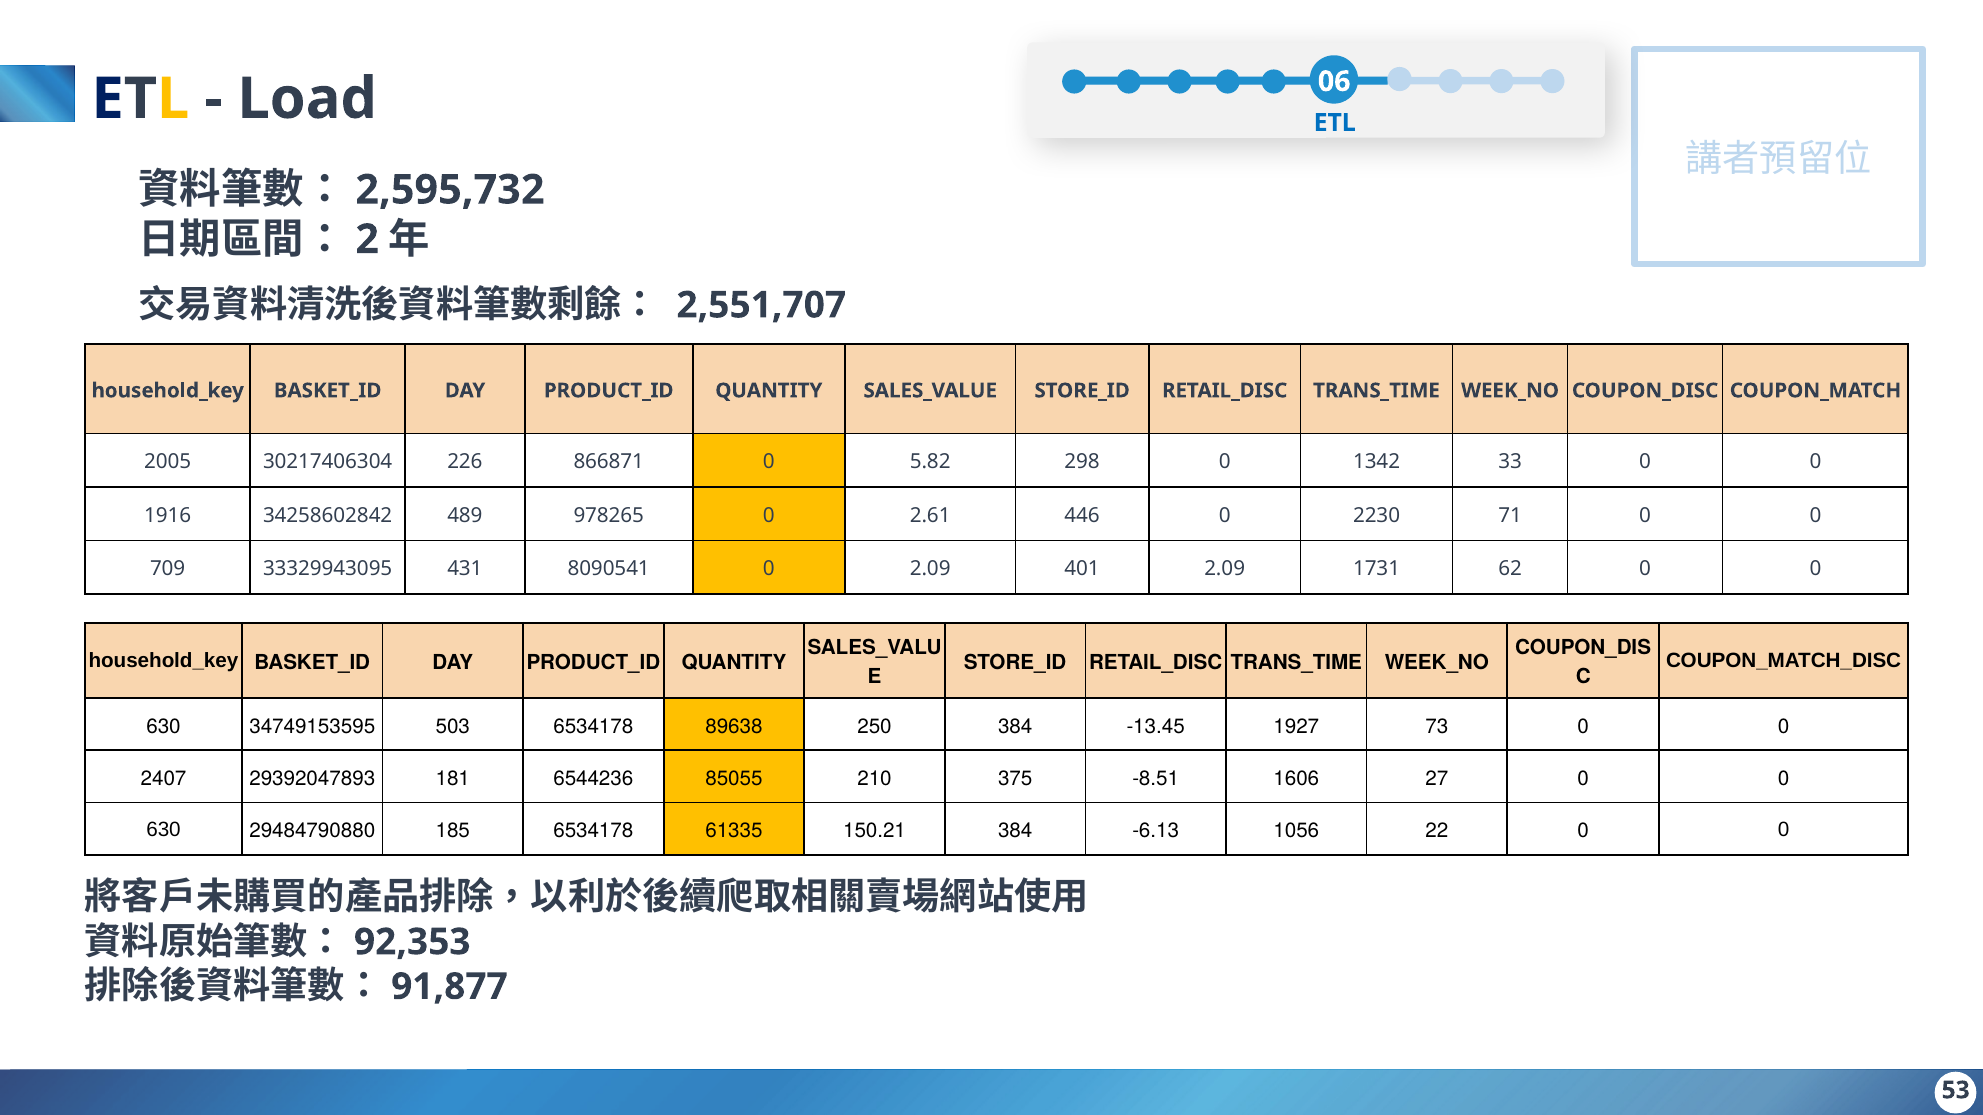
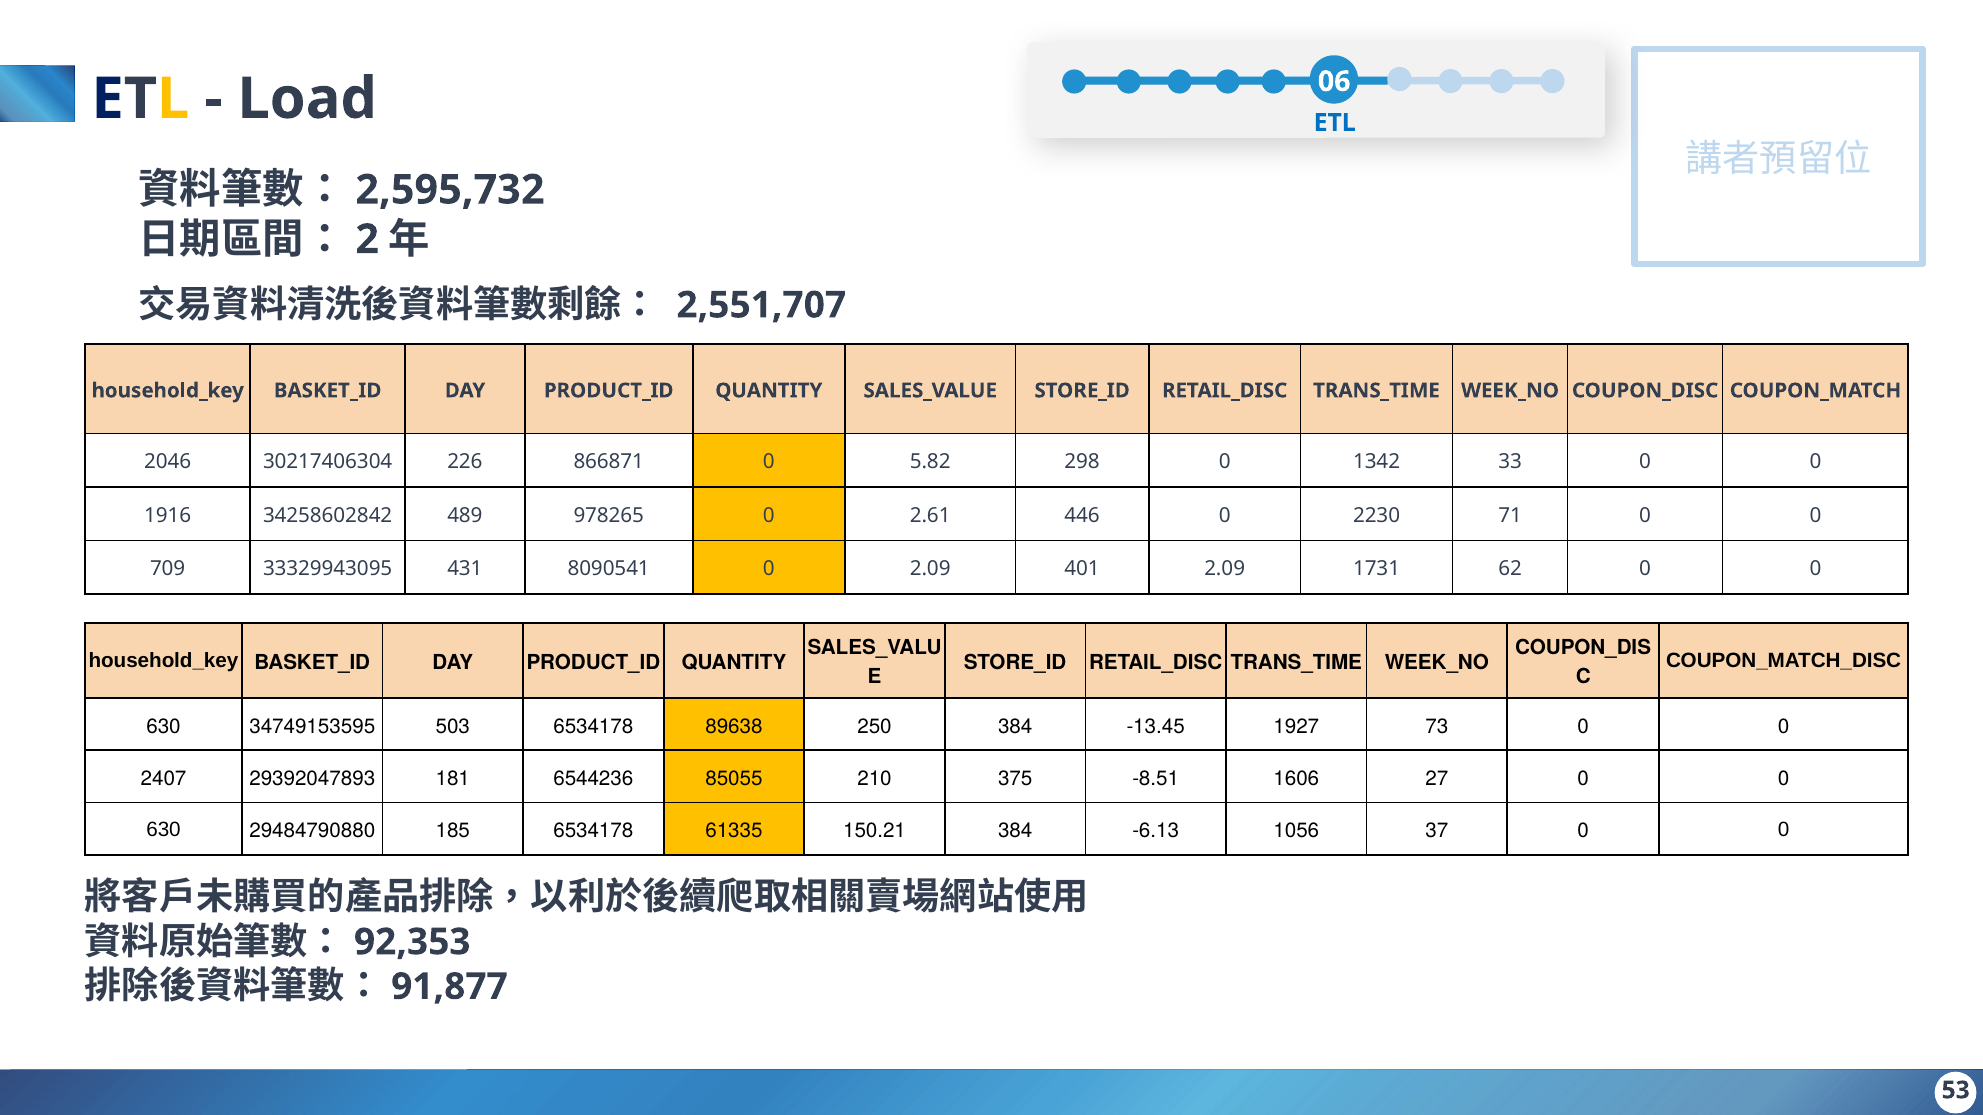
2005: 2005 -> 2046 (168, 462)
22: 22 -> 37 (1437, 831)
